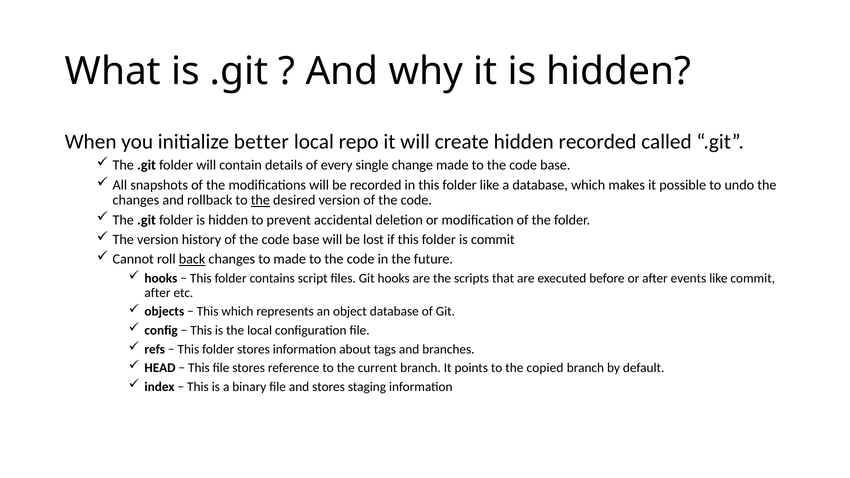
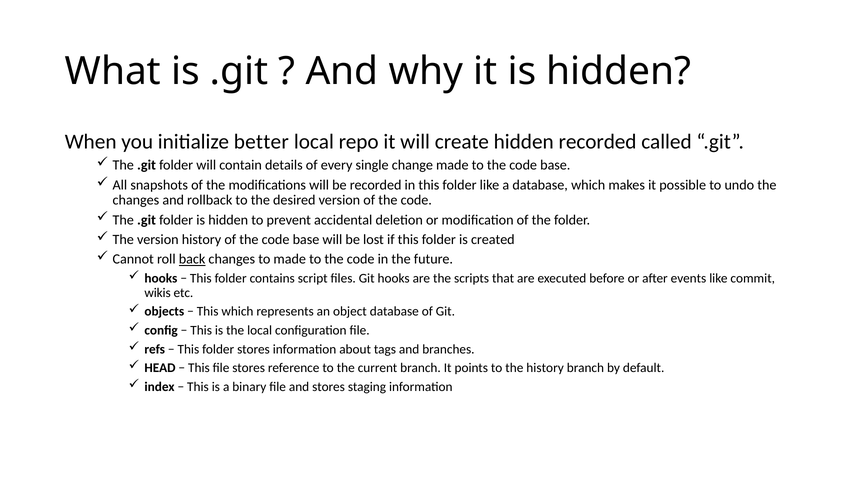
the underline: present -> none (260, 200)
is commit: commit -> created (493, 240)
after: after -> wikis (158, 293)
the copied: copied -> history (545, 368)
